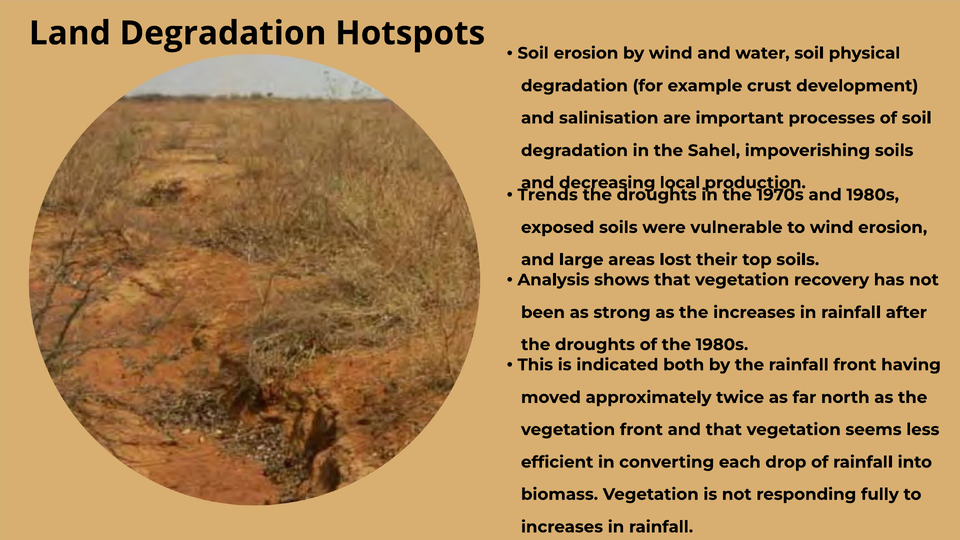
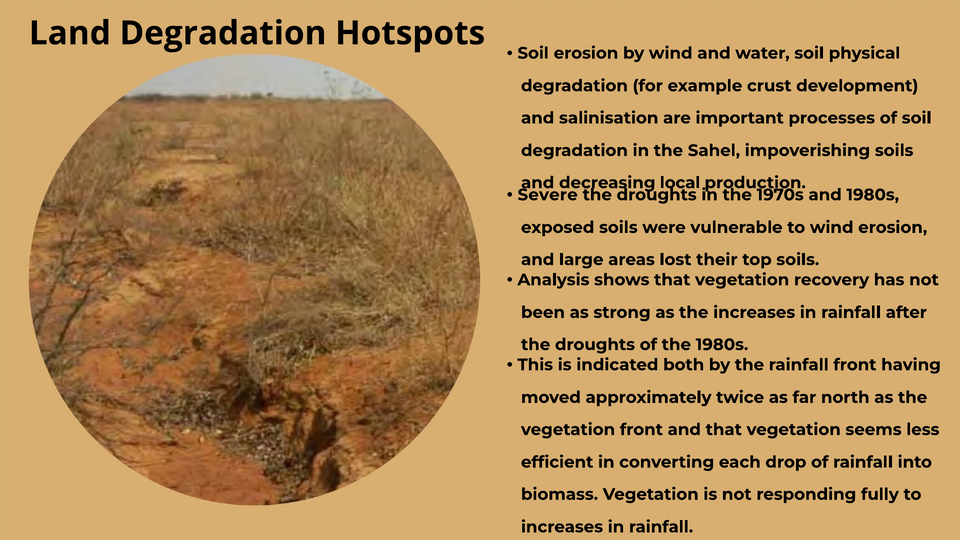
Trends: Trends -> Severe (548, 195)
